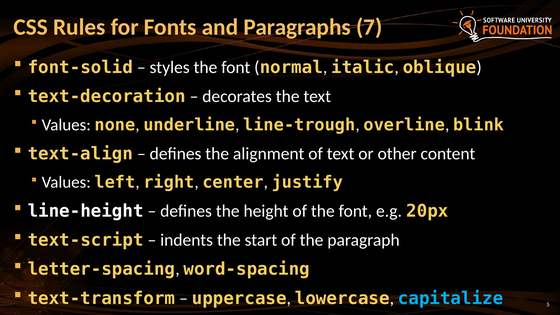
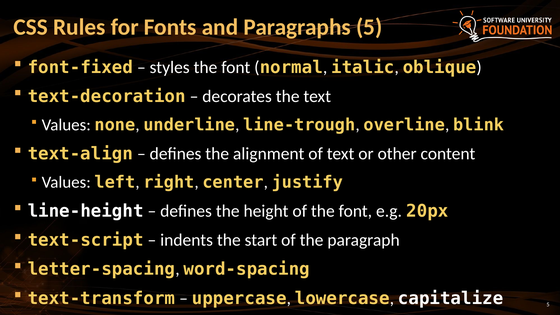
Paragraphs 7: 7 -> 5 (369, 27)
font-solid: font-solid -> font-fixed (80, 67)
capitalize colour: light blue -> white (451, 298)
